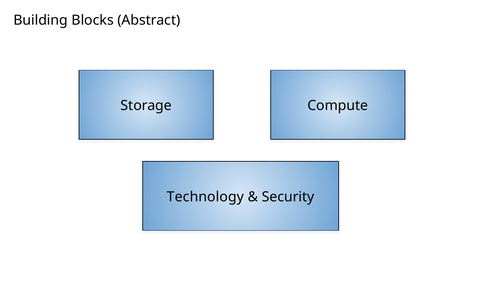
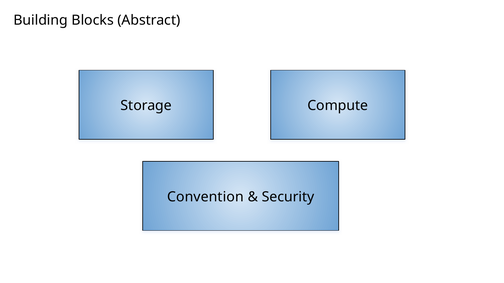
Technology: Technology -> Convention (205, 197)
